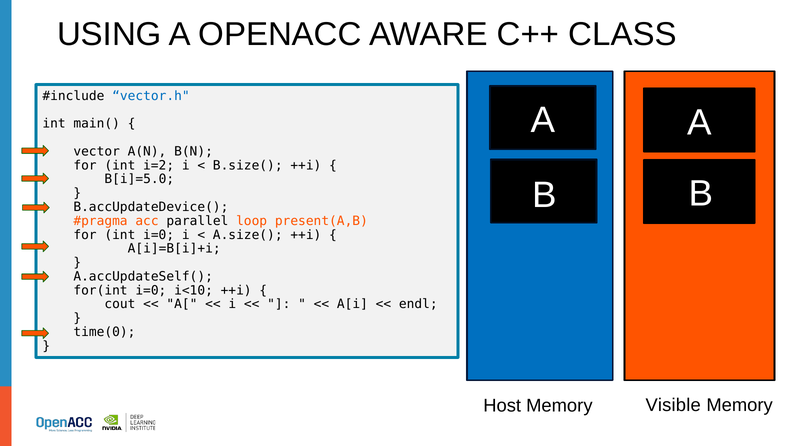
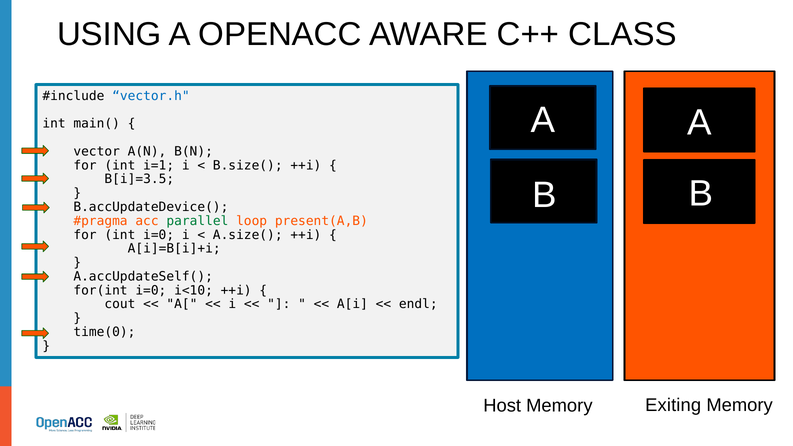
i=2: i=2 -> i=1 (159, 165)
B[i]=5.0: B[i]=5.0 -> B[i]=3.5 (139, 179)
parallel colour: black -> green (197, 221)
Visible: Visible -> Exiting (673, 405)
